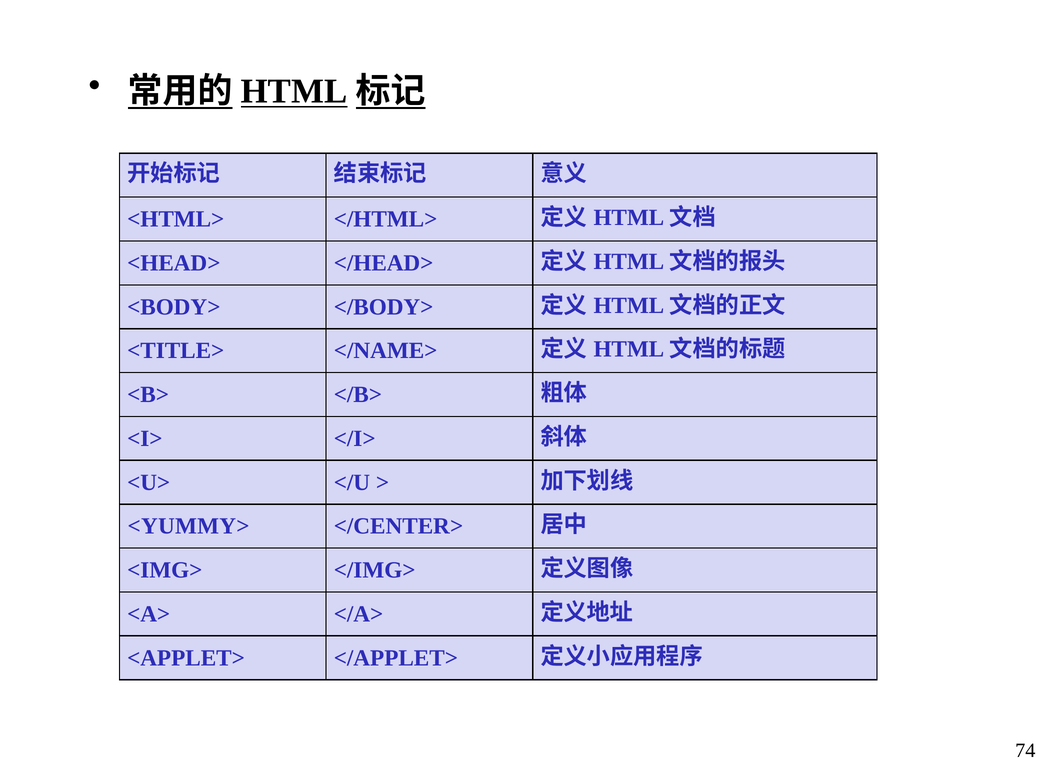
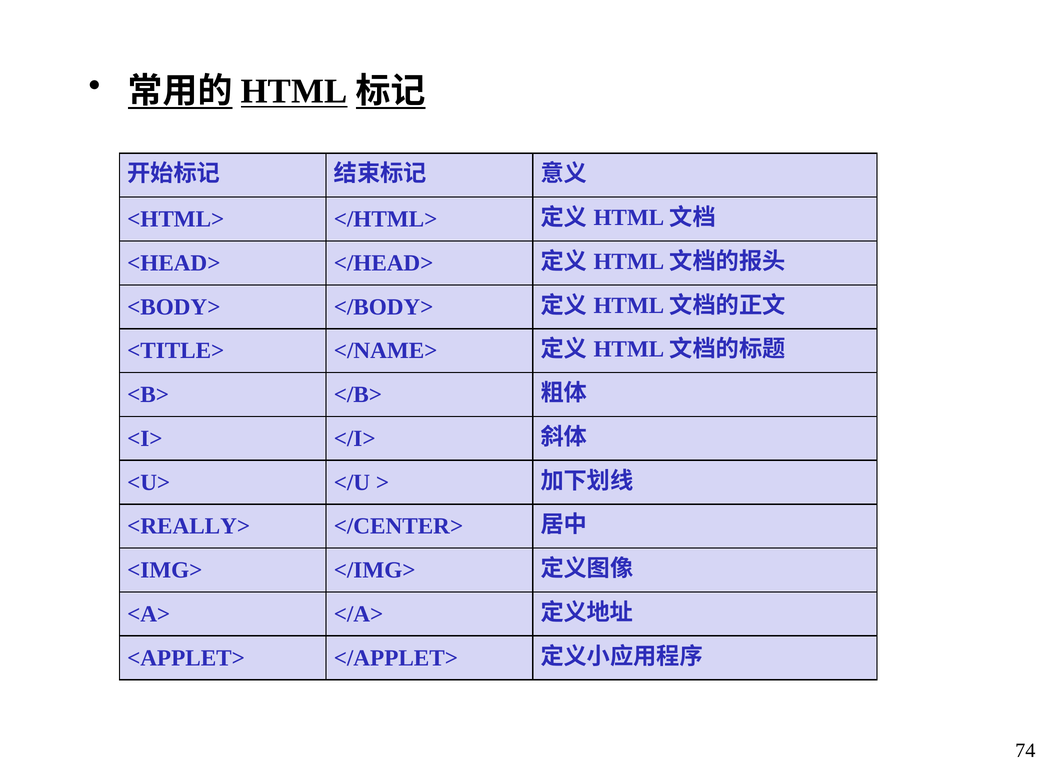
<YUMMY>: <YUMMY> -> <REALLY> (189, 527)
